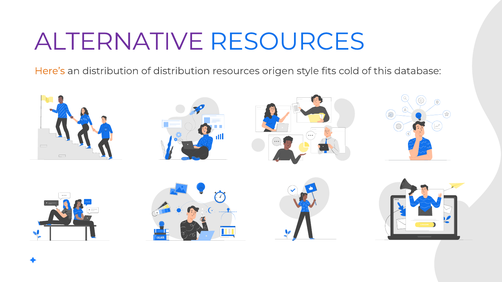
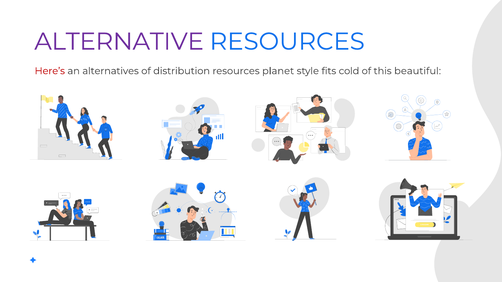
Here’s colour: orange -> red (50, 71)
an distribution: distribution -> alternatives (111, 71)
origen: origen -> planet (278, 71)
database: database -> beautiful (418, 71)
